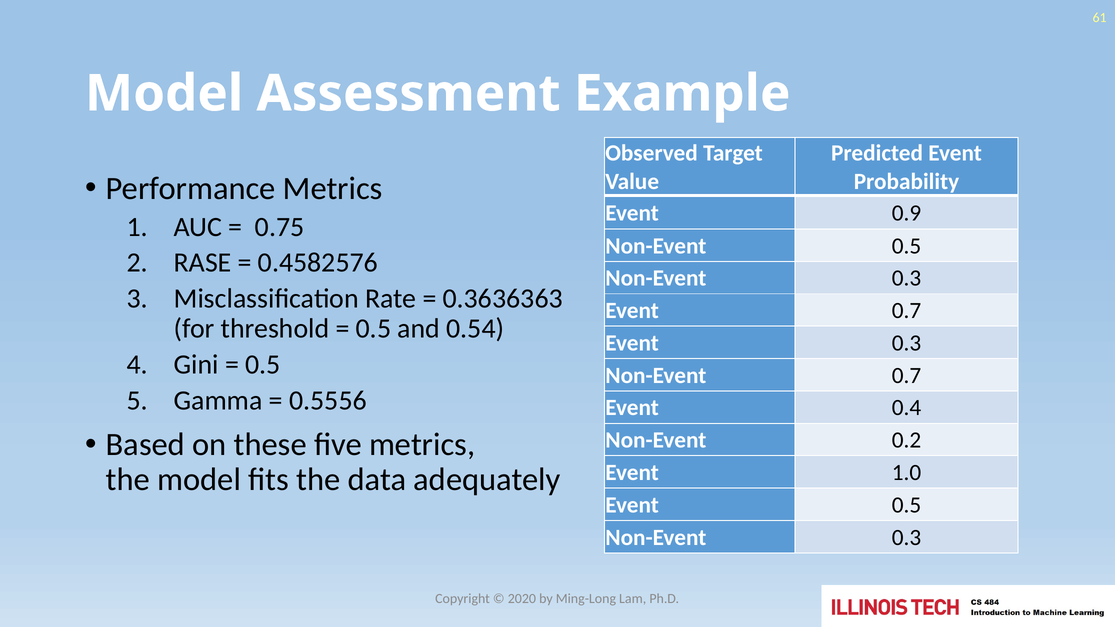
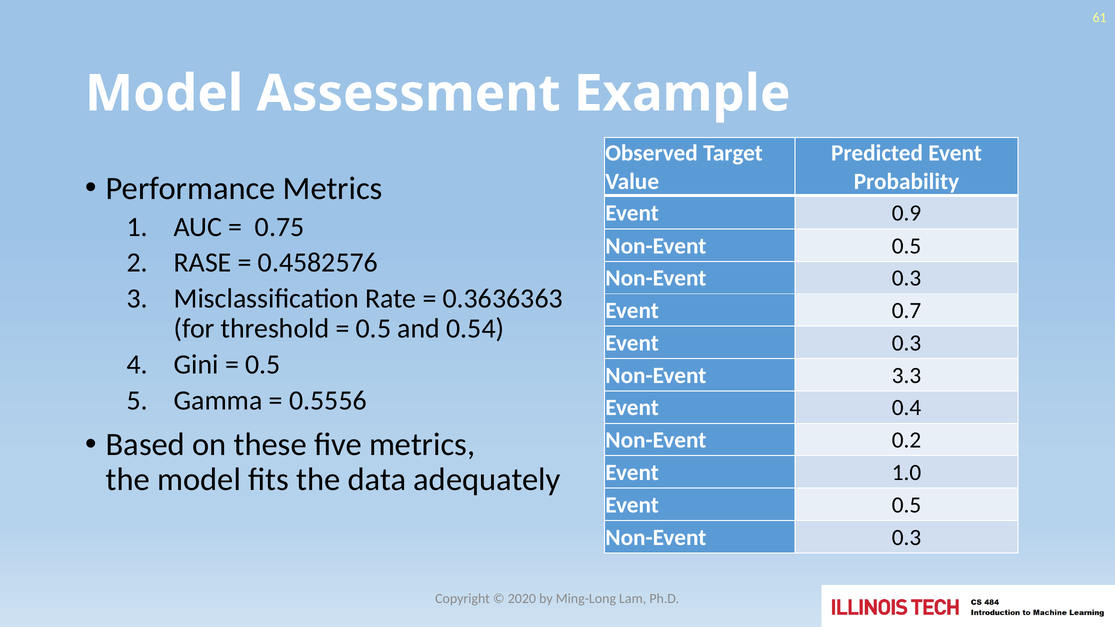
Non-Event 0.7: 0.7 -> 3.3 (906, 376)
